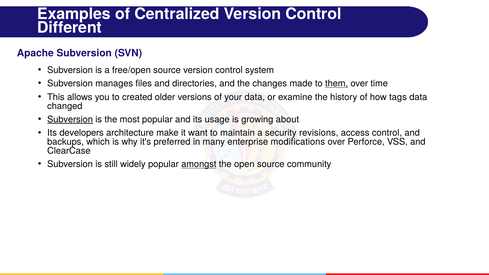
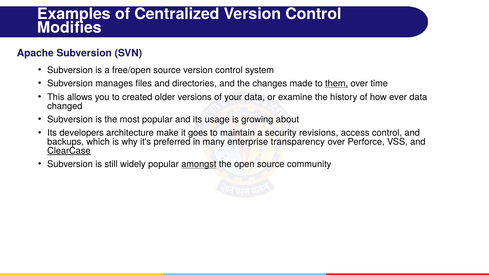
Different: Different -> Modifies (70, 28)
tags: tags -> ever (398, 97)
Subversion underline: present -> none (70, 119)
want: want -> goes (198, 133)
modifications: modifications -> transparency (298, 142)
ClearCase underline: none -> present (69, 151)
